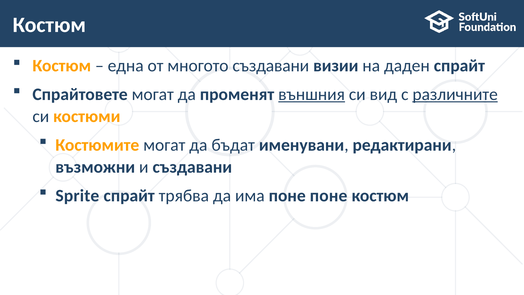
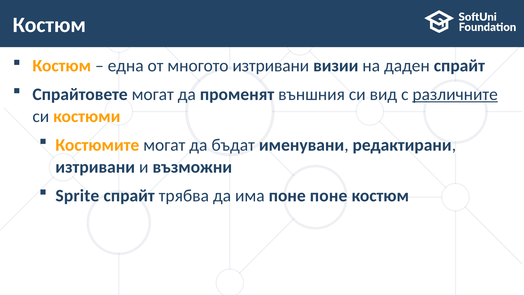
многото създавани: създавани -> изтривани (271, 66)
външния underline: present -> none (312, 94)
възможни: възможни -> изтривани (95, 167)
и създавани: създавани -> възможни (192, 167)
